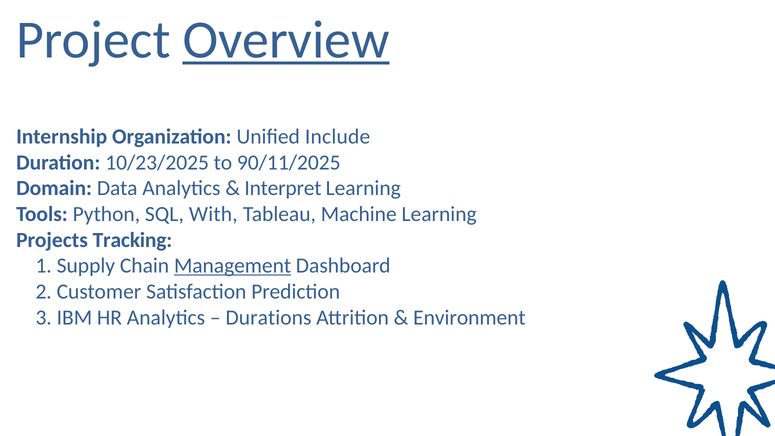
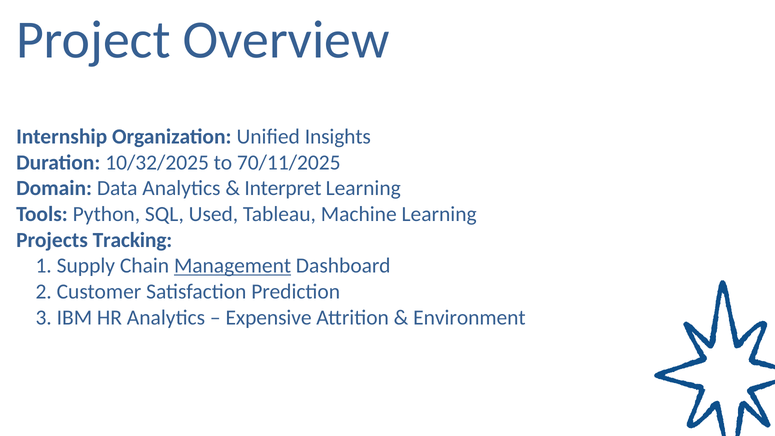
Overview underline: present -> none (286, 40)
Include: Include -> Insights (338, 137)
10/23/2025: 10/23/2025 -> 10/32/2025 (157, 162)
90/11/2025: 90/11/2025 -> 70/11/2025 (289, 162)
With: With -> Used (213, 214)
Durations: Durations -> Expensive (269, 317)
